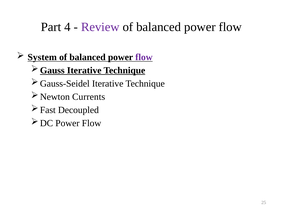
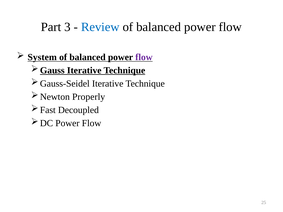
4: 4 -> 3 (67, 27)
Review colour: purple -> blue (100, 27)
Currents: Currents -> Properly (89, 97)
